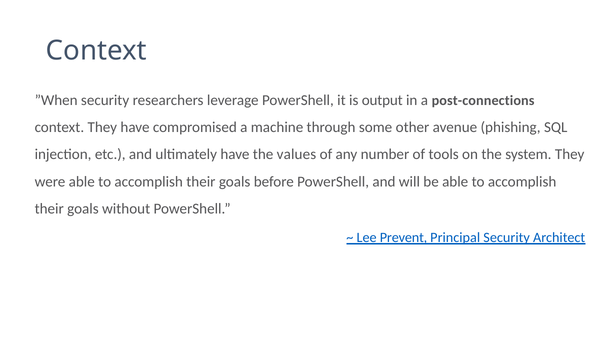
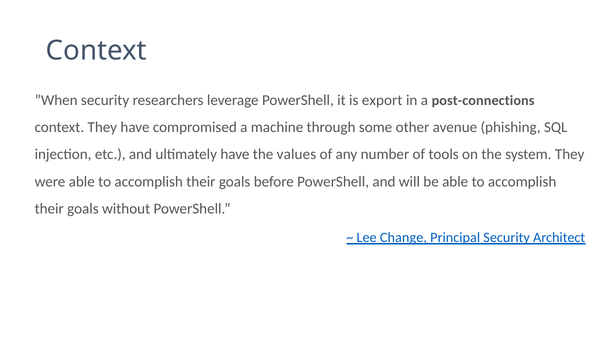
output: output -> export (382, 100)
Prevent: Prevent -> Change (403, 238)
